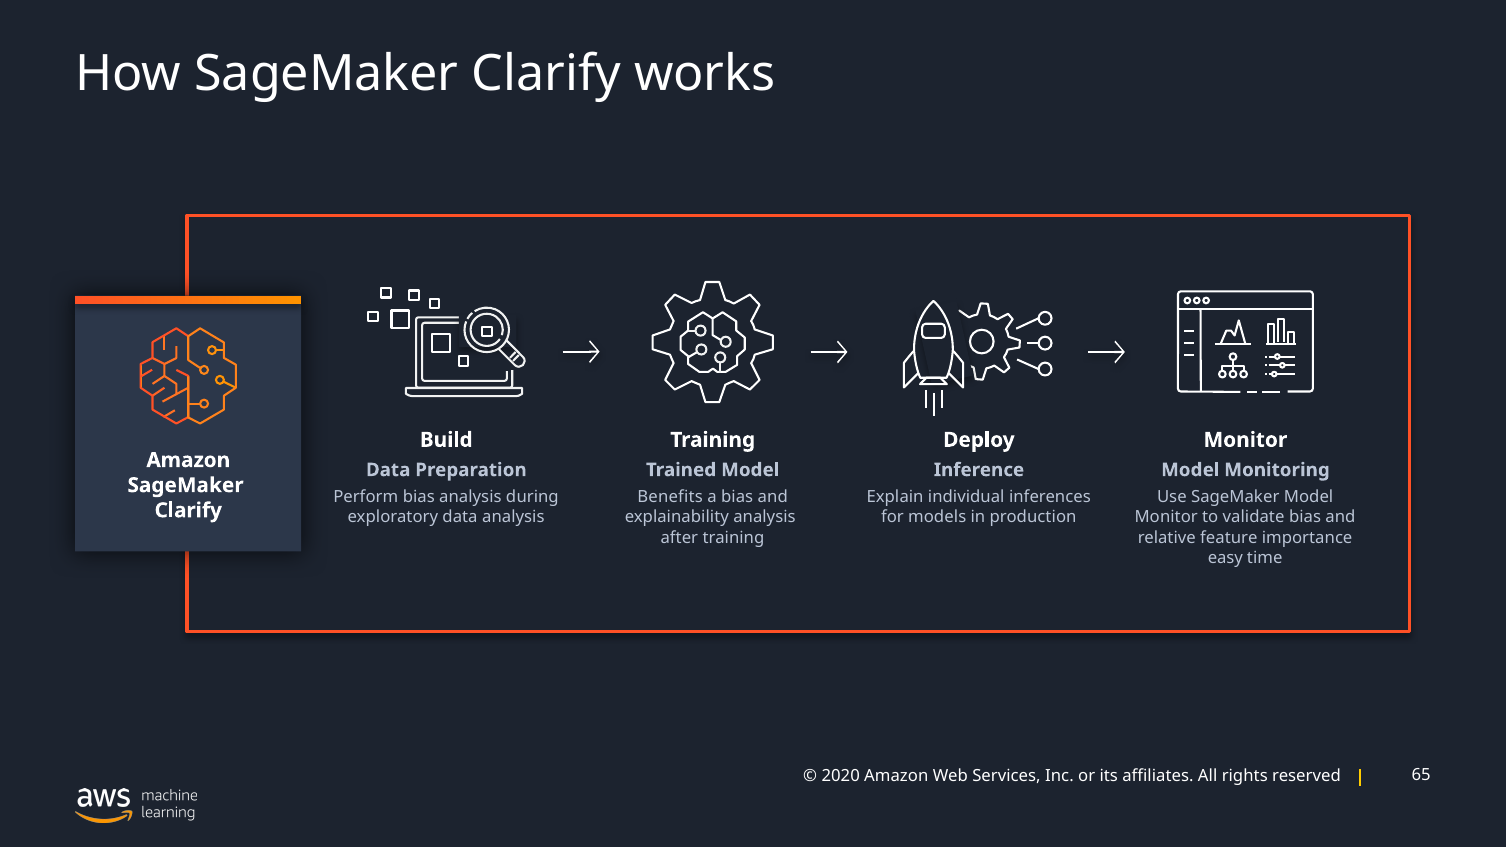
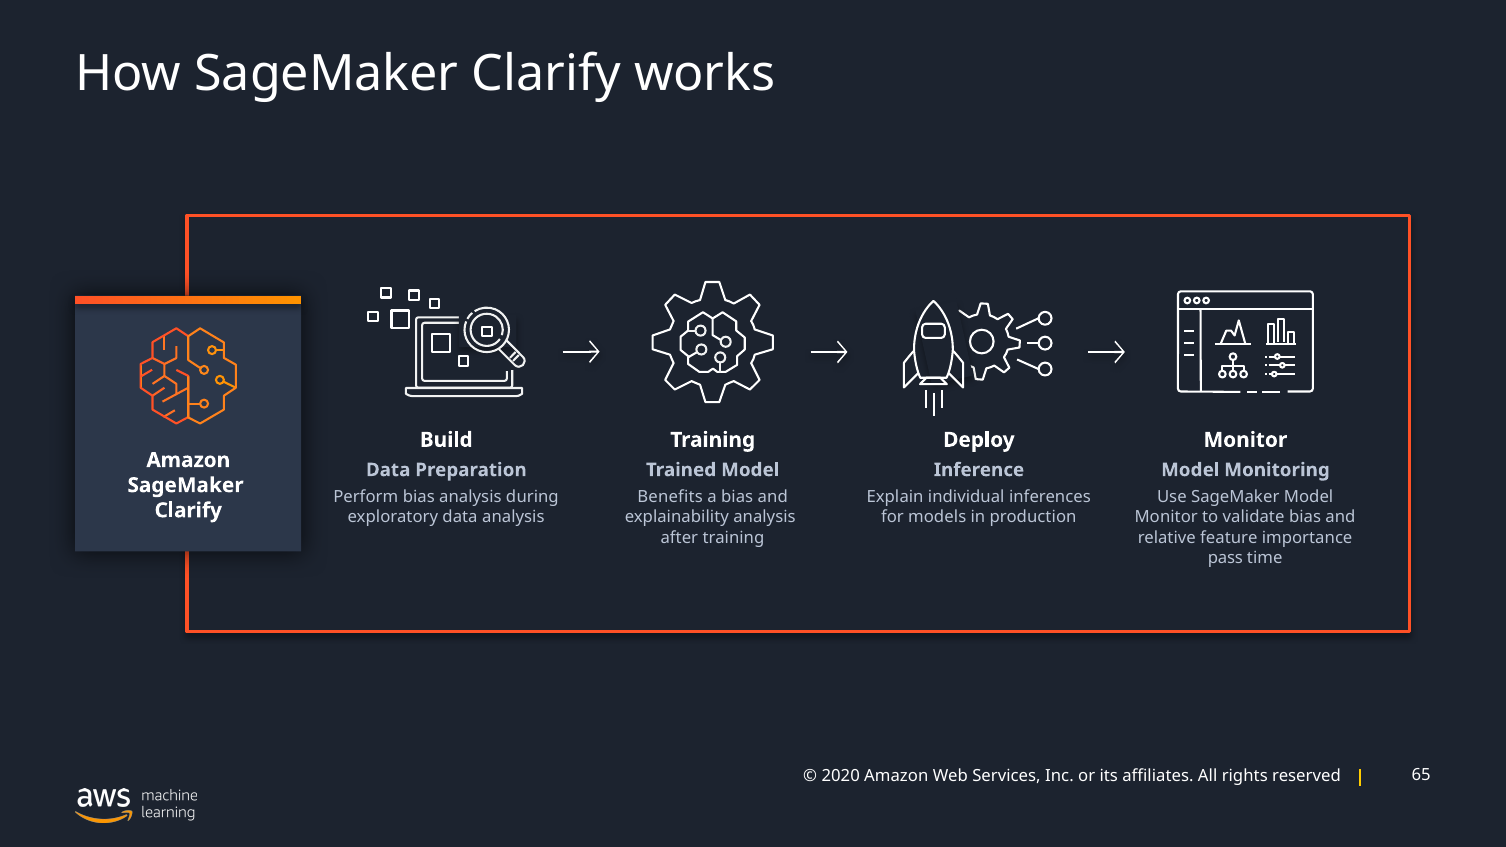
easy: easy -> pass (1225, 558)
